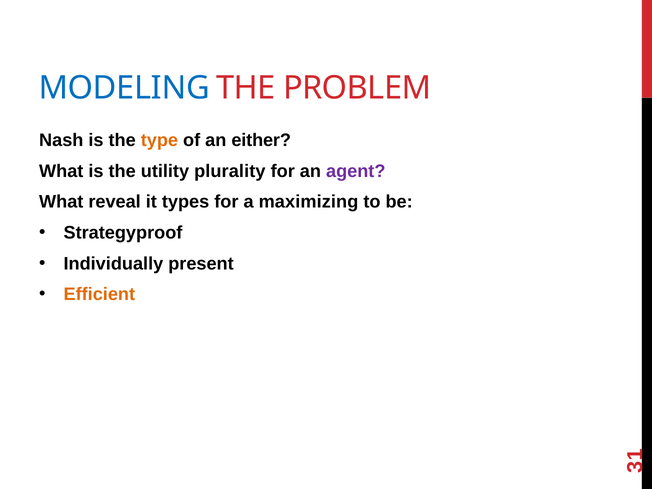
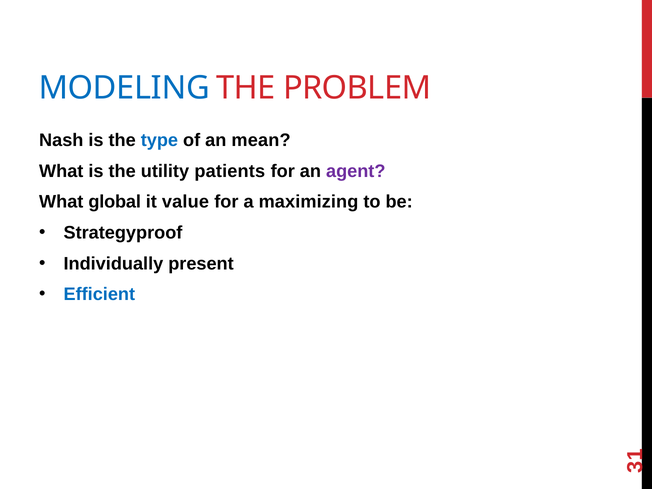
type colour: orange -> blue (159, 140)
either: either -> mean (261, 140)
plurality: plurality -> patients (230, 171)
reveal: reveal -> global (115, 202)
types: types -> value (185, 202)
Efficient colour: orange -> blue (99, 294)
